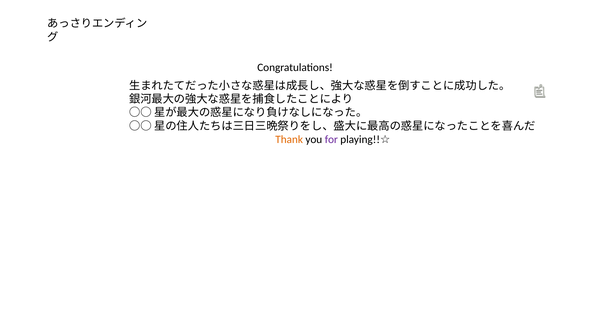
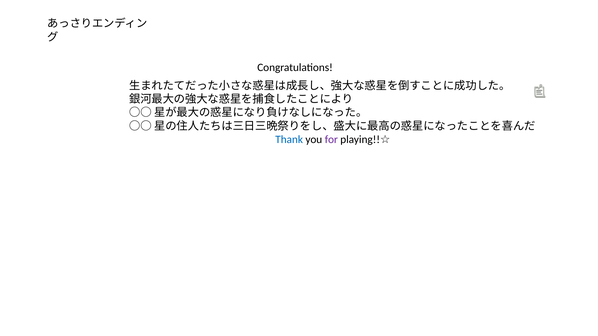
Thank colour: orange -> blue (289, 140)
